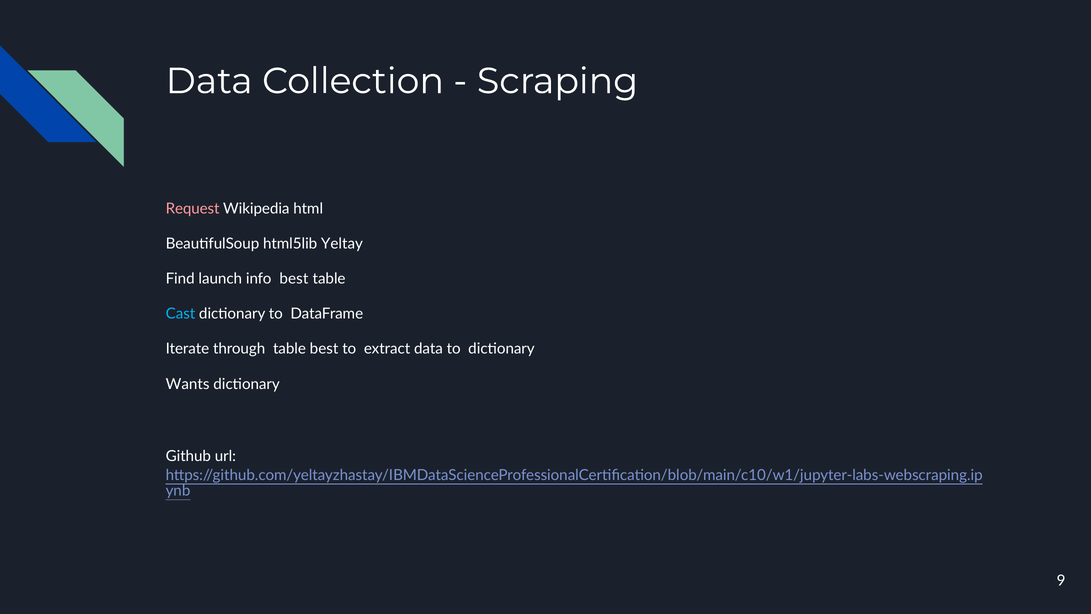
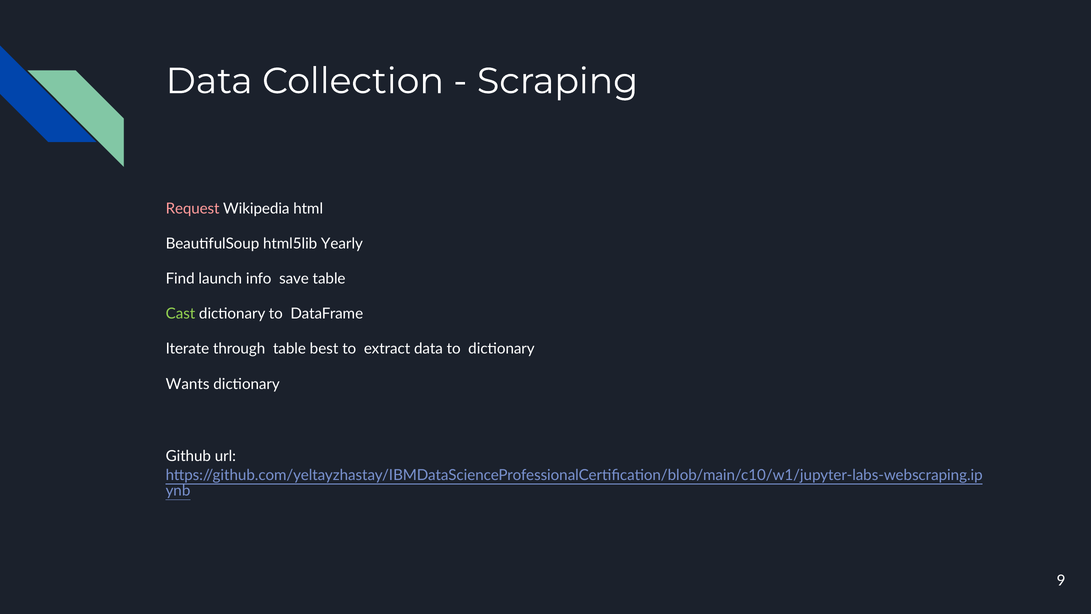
Yeltay: Yeltay -> Yearly (342, 244)
info best: best -> save (294, 279)
Cast colour: light blue -> light green (180, 314)
